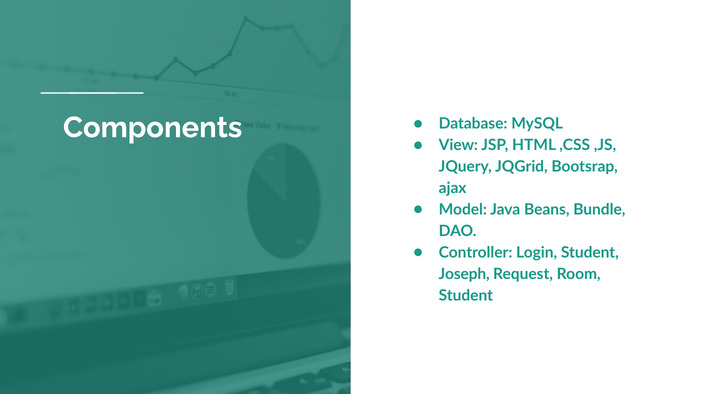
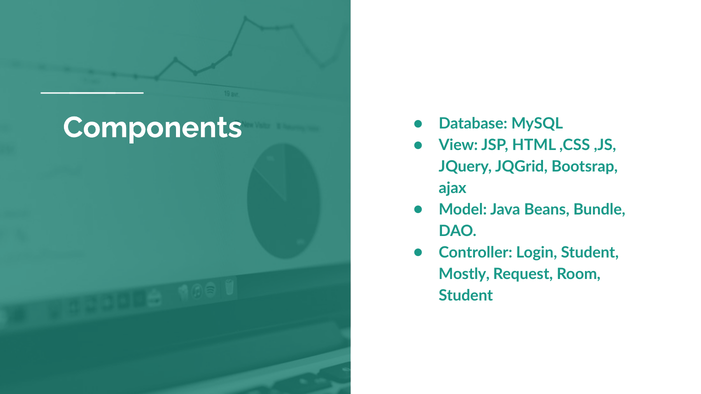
Joseph: Joseph -> Mostly (464, 274)
